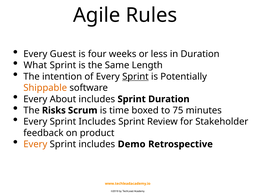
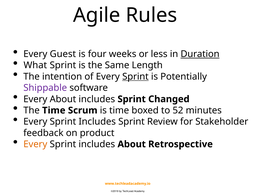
Duration underline: none -> present (200, 54)
Shippable colour: orange -> purple (45, 88)
Sprint Duration: Duration -> Changed (169, 99)
The Risks: Risks -> Time (54, 110)
75: 75 -> 52 (178, 110)
includes Demo: Demo -> About (132, 144)
